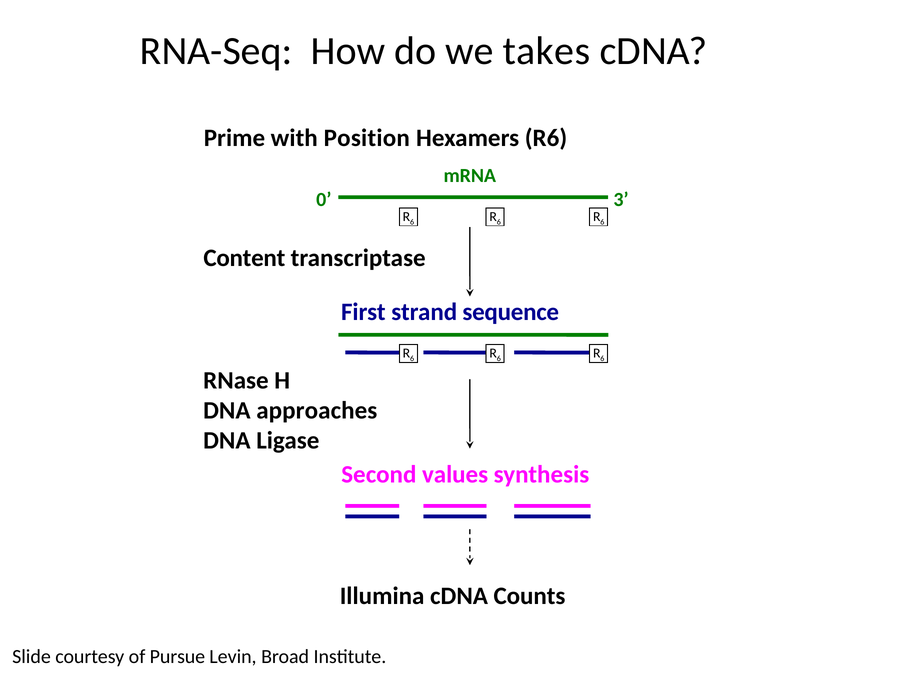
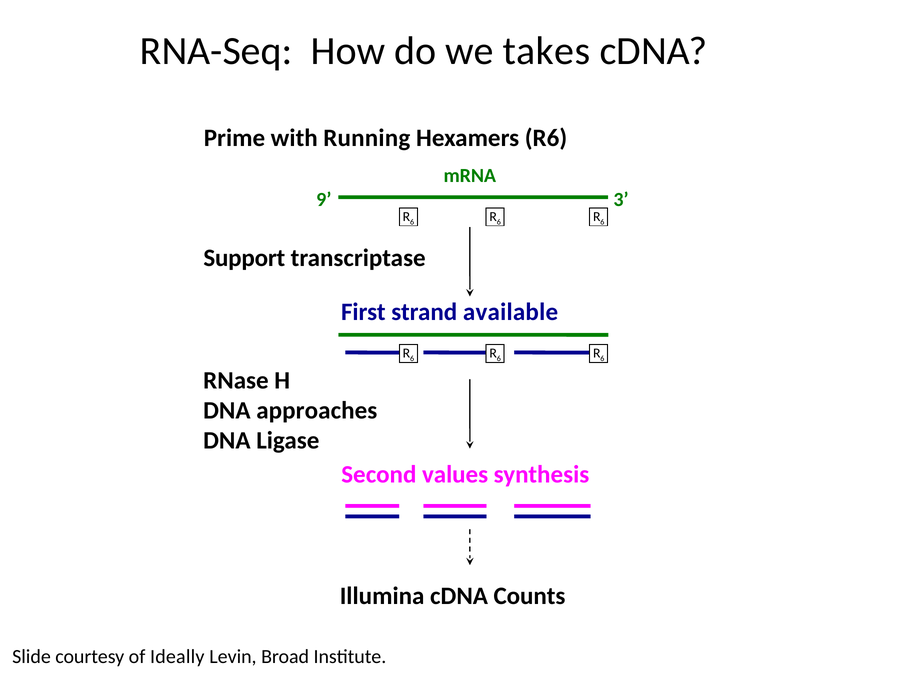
Position: Position -> Running (367, 138)
0: 0 -> 9 (324, 200)
Content: Content -> Support (244, 258)
sequence: sequence -> available (511, 312)
Pursue: Pursue -> Ideally (177, 657)
